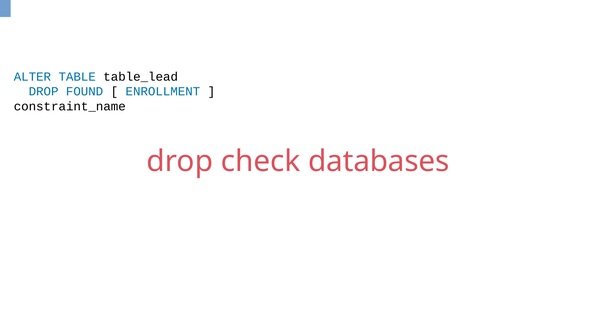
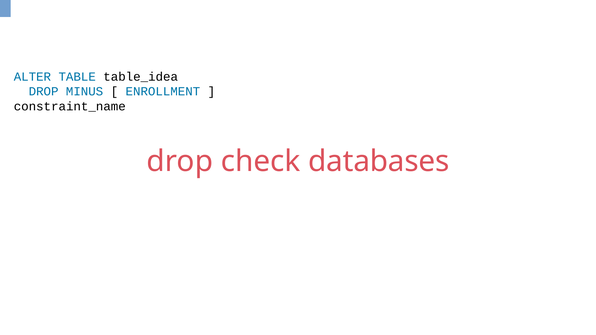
table_lead: table_lead -> table_idea (141, 77)
FOUND: FOUND -> MINUS (85, 92)
